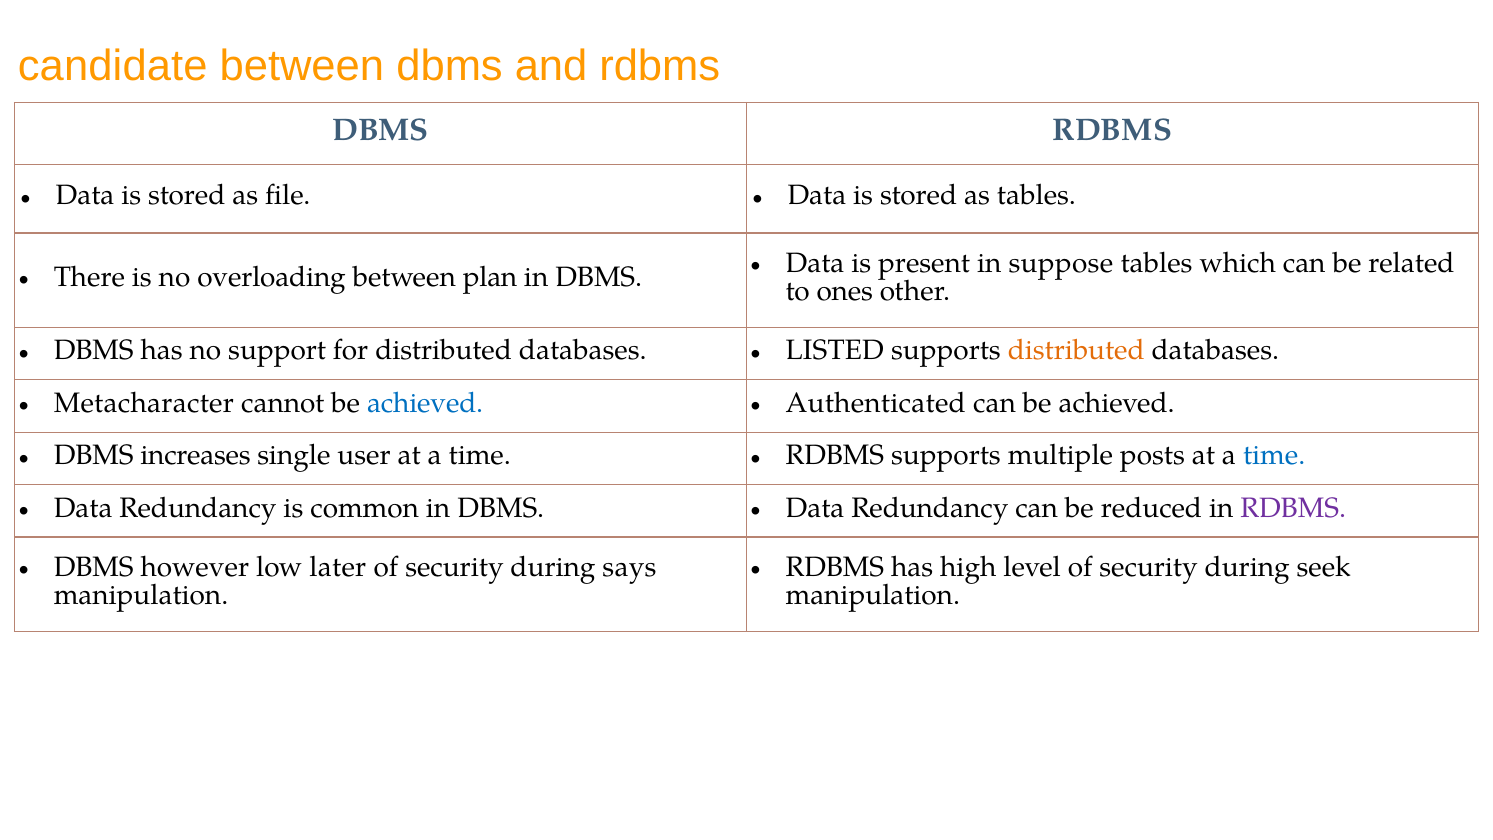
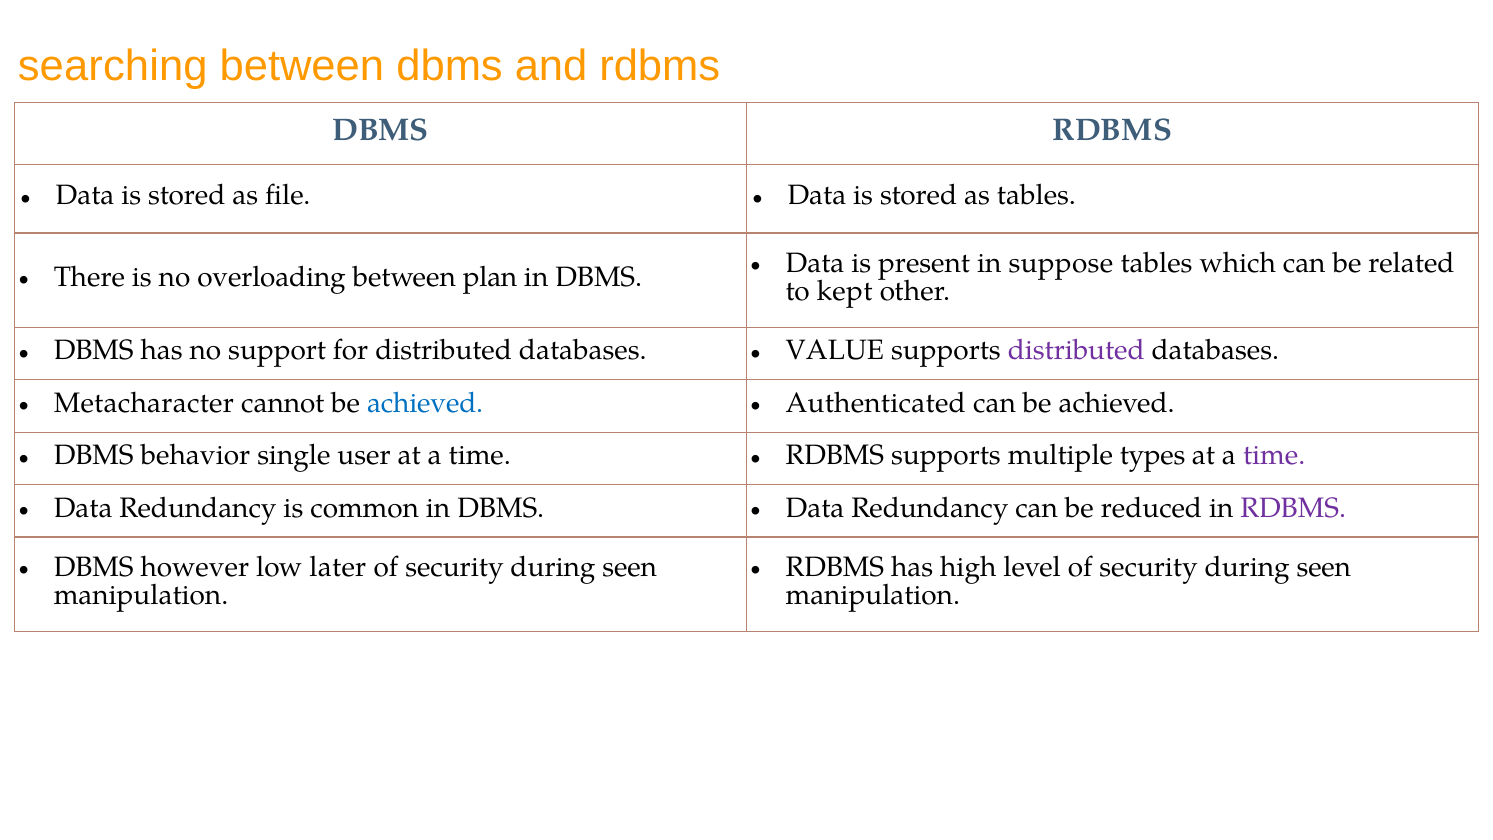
candidate: candidate -> searching (113, 67)
ones: ones -> kept (845, 291)
LISTED: LISTED -> VALUE (835, 350)
distributed colour: orange -> purple (1076, 350)
increases: increases -> behavior (195, 455)
posts: posts -> types (1153, 455)
time colour: blue -> purple (1274, 455)
says: says -> seen (630, 567)
seek: seek -> seen (1324, 567)
